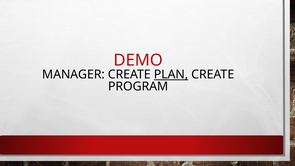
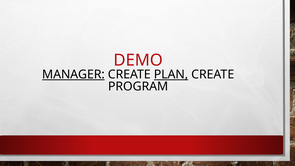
MANAGER underline: none -> present (73, 74)
